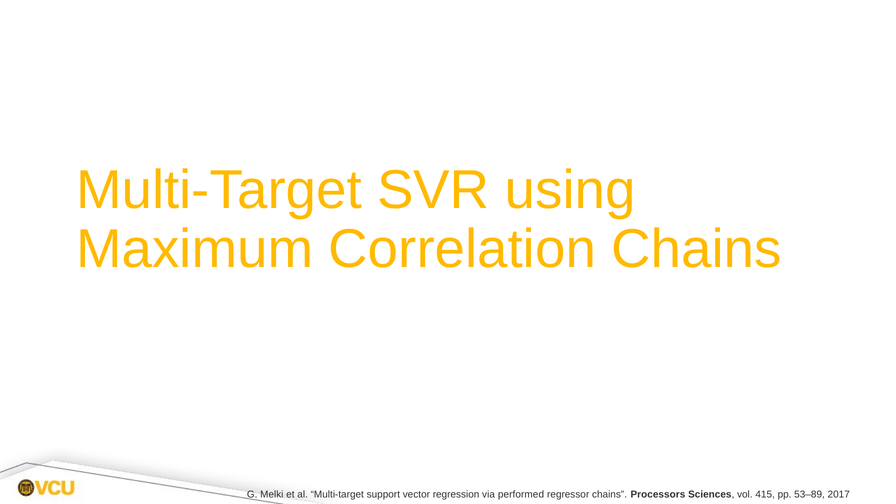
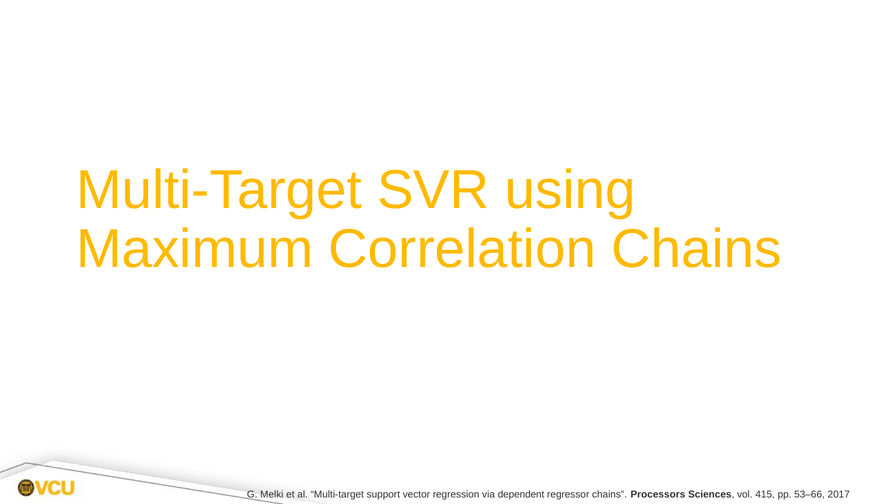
performed: performed -> dependent (521, 495)
53–89: 53–89 -> 53–66 (810, 495)
